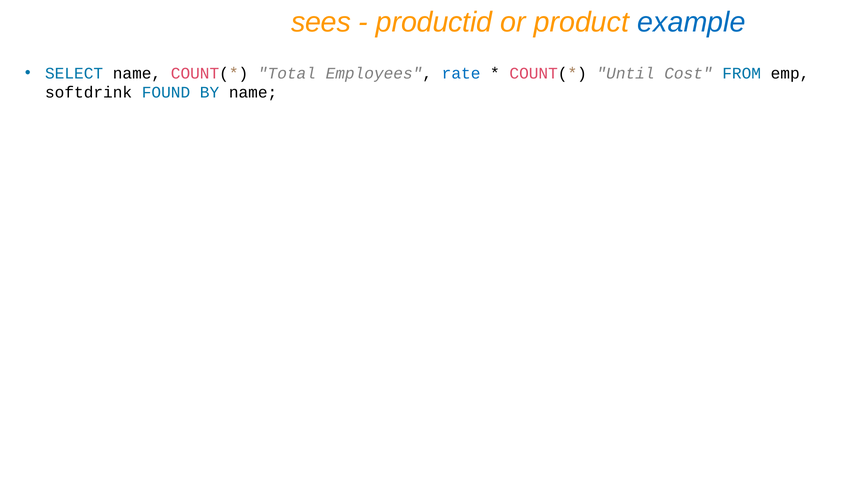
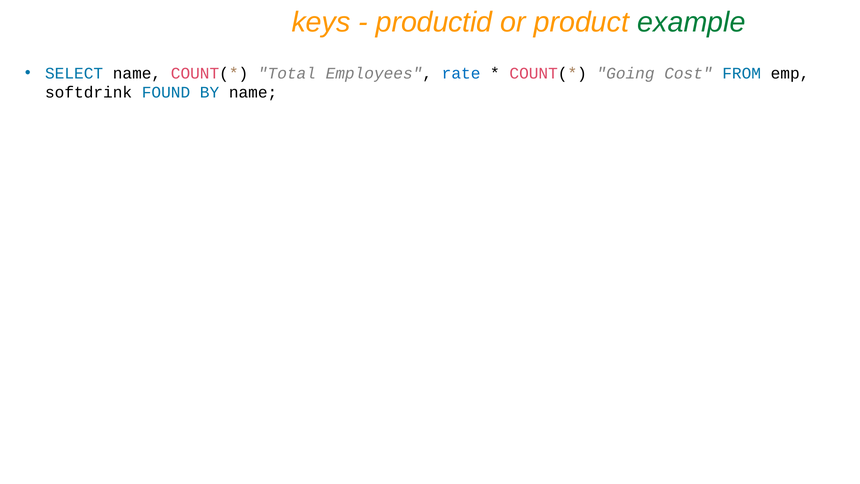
sees: sees -> keys (321, 22)
example colour: blue -> green (691, 22)
Until: Until -> Going (626, 73)
